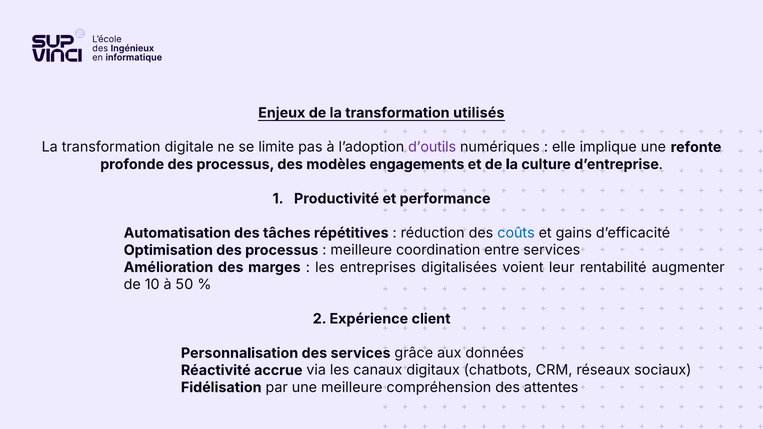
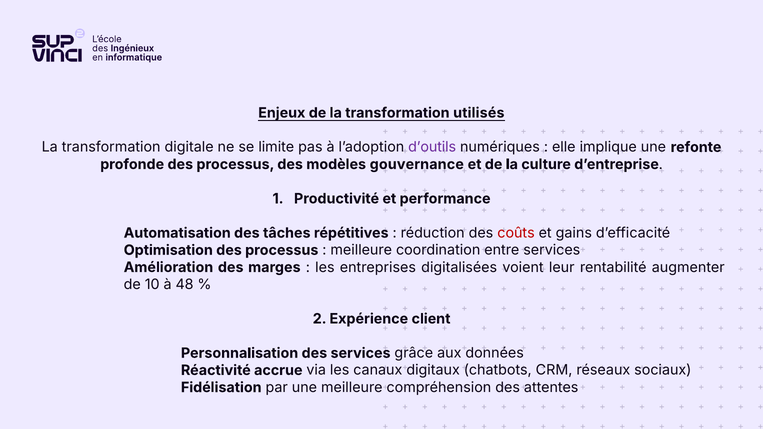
engagements: engagements -> gouvernance (417, 164)
coûts colour: blue -> red (516, 233)
50: 50 -> 48 (185, 285)
